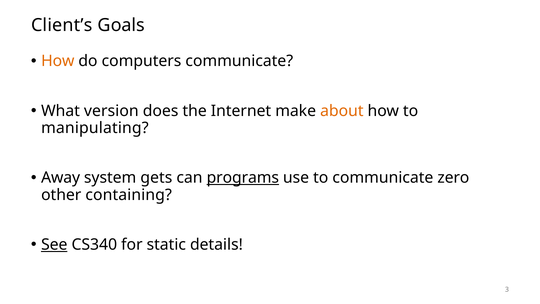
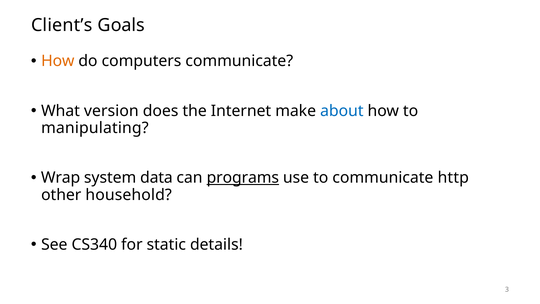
about colour: orange -> blue (342, 111)
Away: Away -> Wrap (61, 178)
gets: gets -> data (156, 178)
zero: zero -> http (453, 178)
containing: containing -> household (129, 195)
See underline: present -> none (54, 244)
